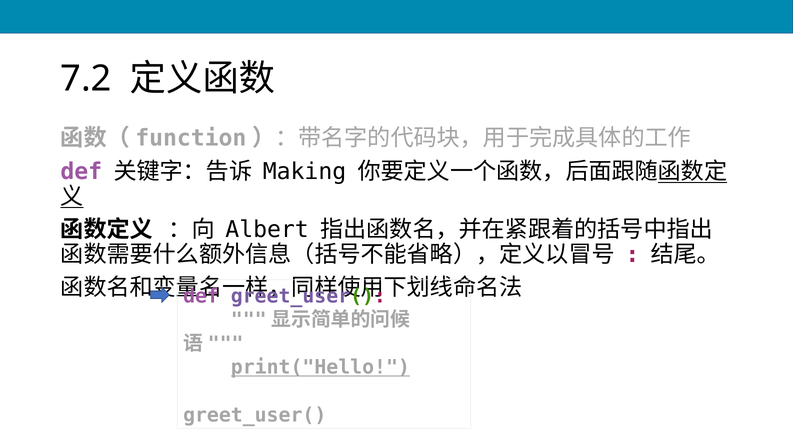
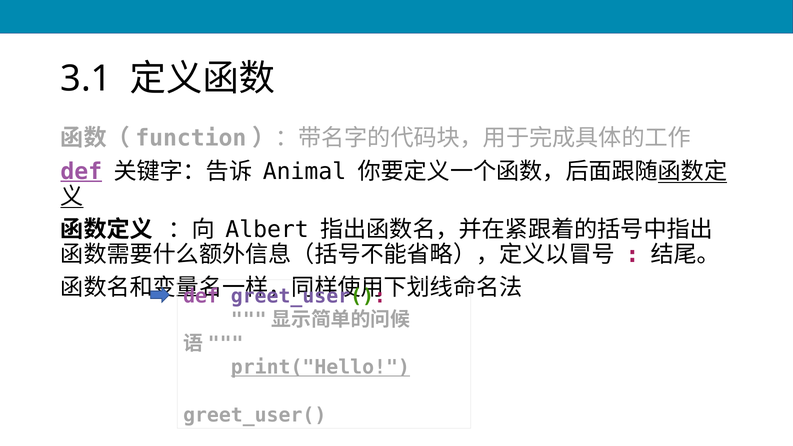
7.2: 7.2 -> 3.1 (86, 79)
def underline: none -> present (81, 171)
Making: Making -> Animal (305, 171)
